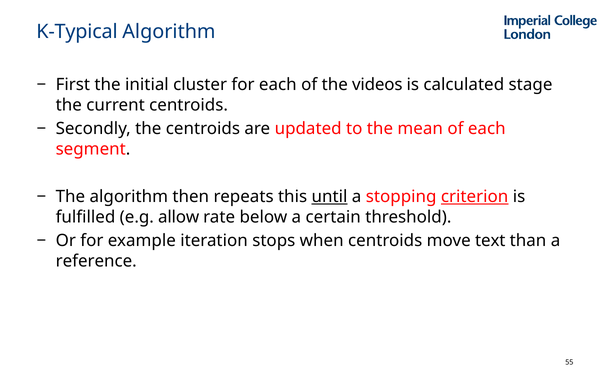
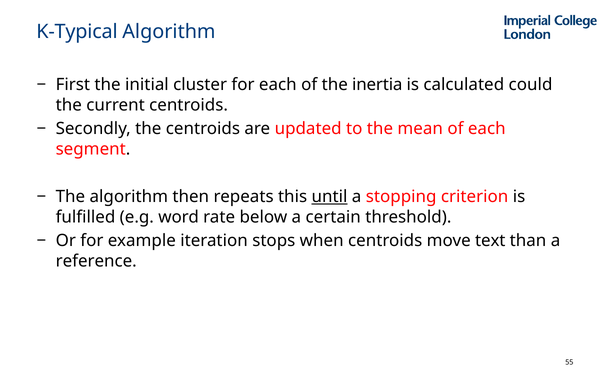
videos: videos -> inertia (377, 85)
stage: stage -> could (531, 85)
criterion underline: present -> none (475, 197)
allow: allow -> word (179, 217)
